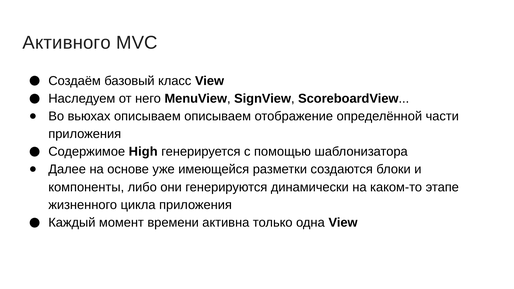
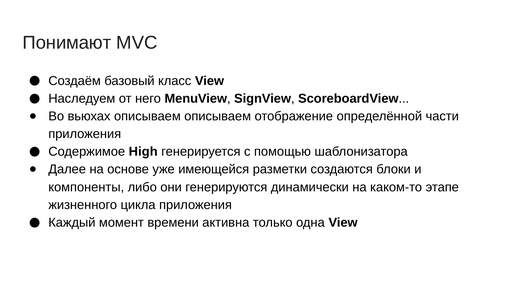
Активного: Активного -> Понимают (67, 43)
